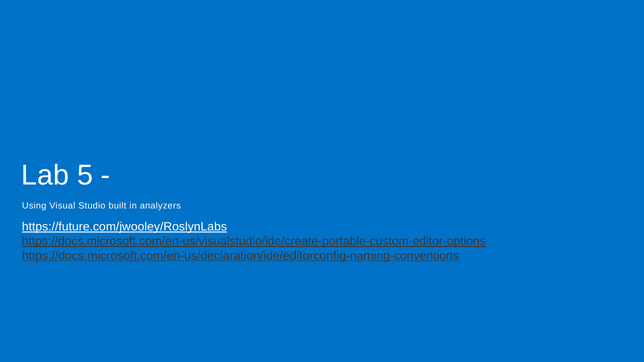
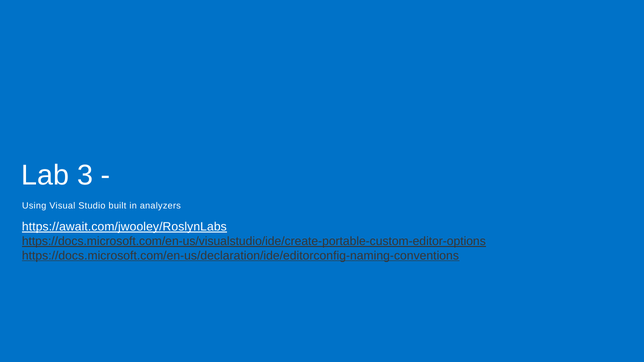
5: 5 -> 3 (85, 175)
https://future.com/jwooley/RoslynLabs: https://future.com/jwooley/RoslynLabs -> https://await.com/jwooley/RoslynLabs (124, 227)
